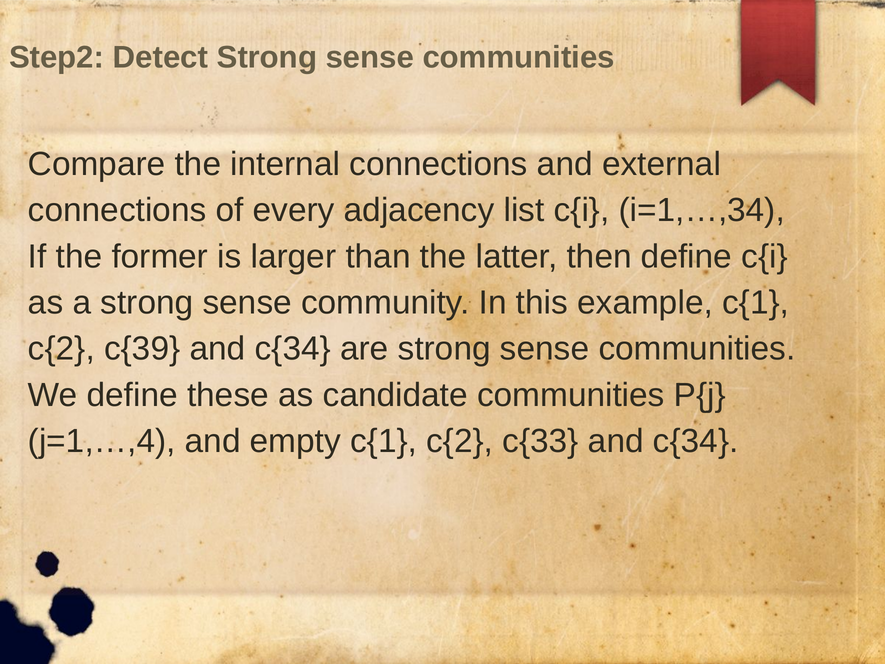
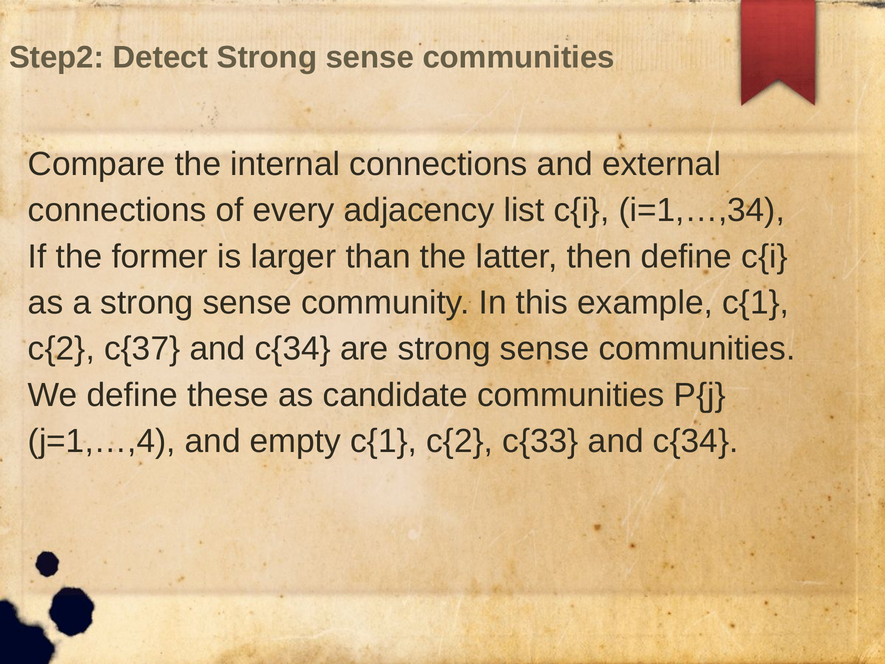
c{39: c{39 -> c{37 (142, 349)
